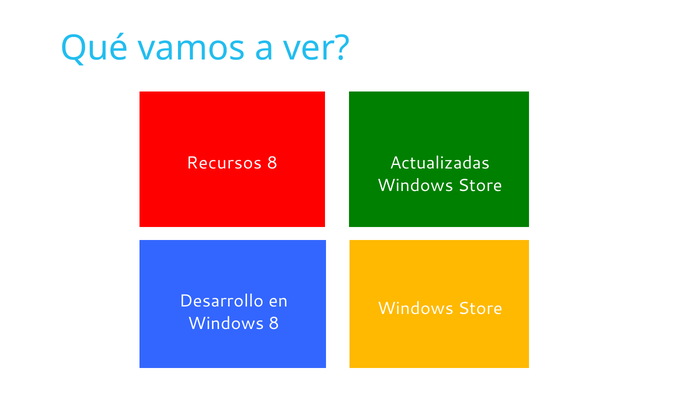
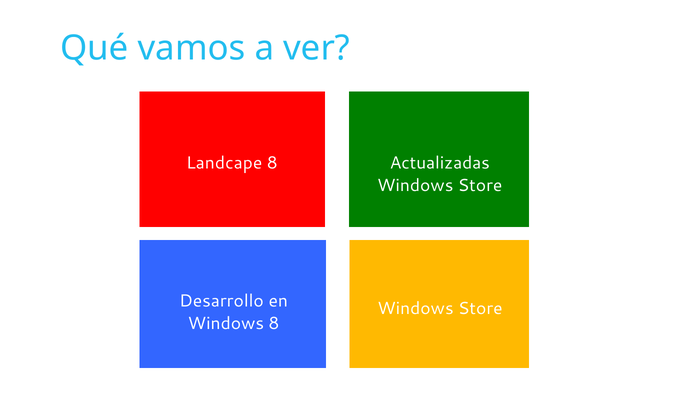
Recursos: Recursos -> Landcape (224, 163)
